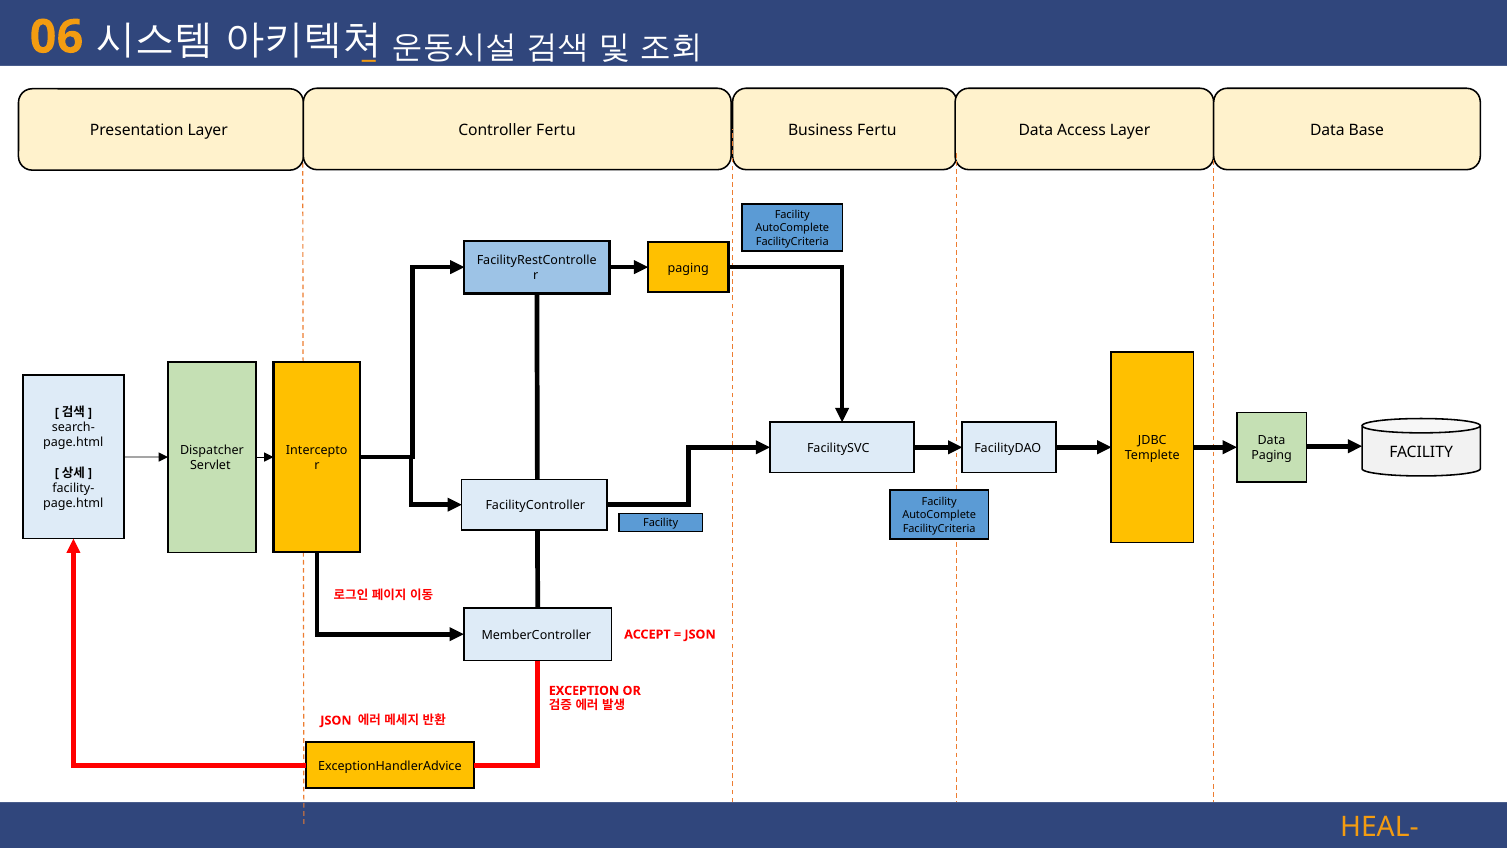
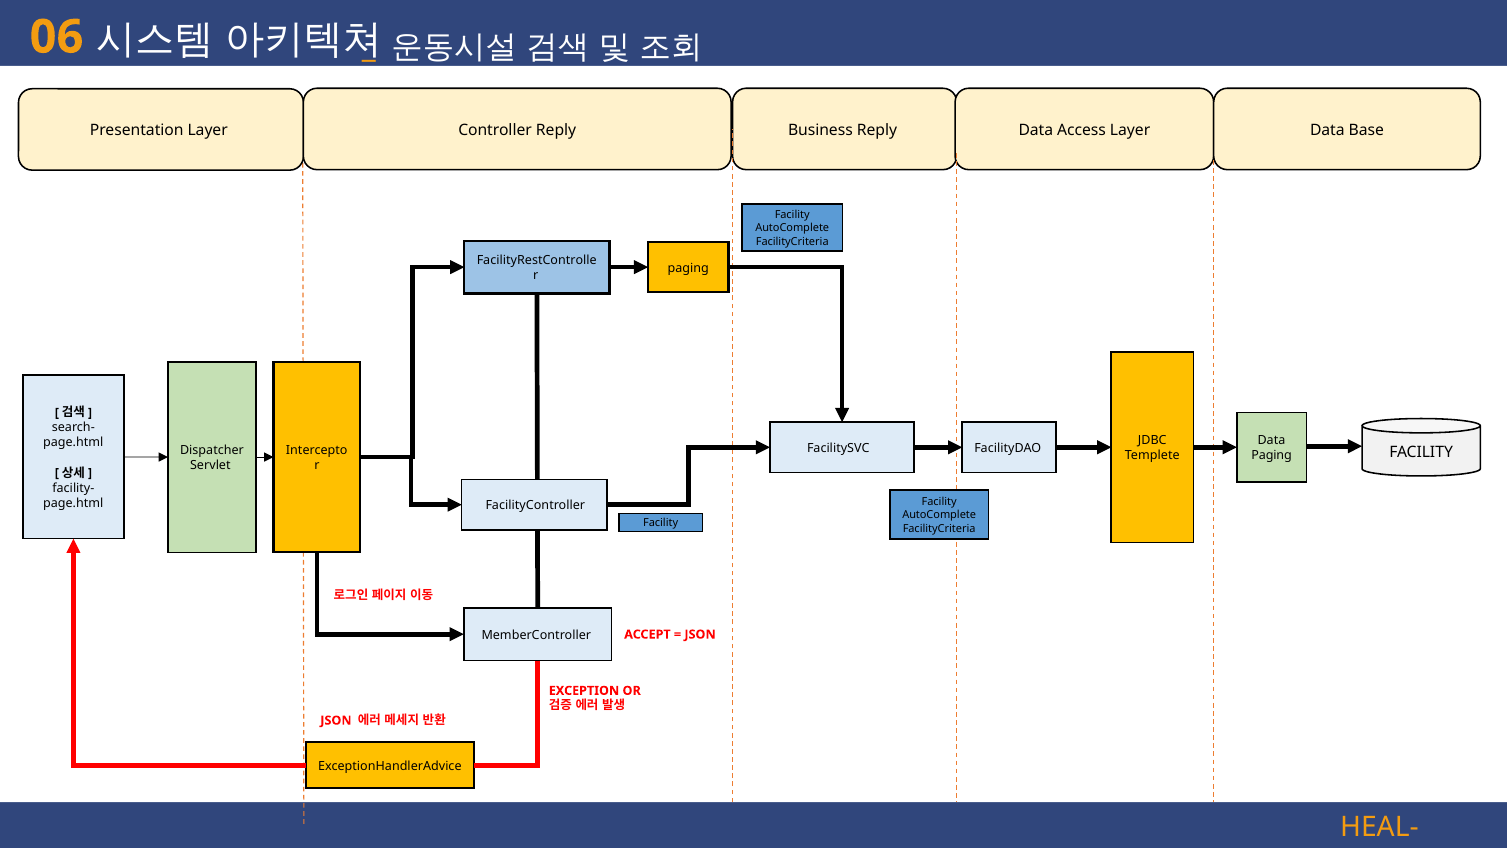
Controller Fertu: Fertu -> Reply (556, 130)
Business Fertu: Fertu -> Reply (877, 130)
